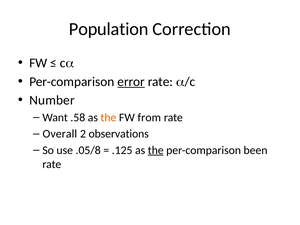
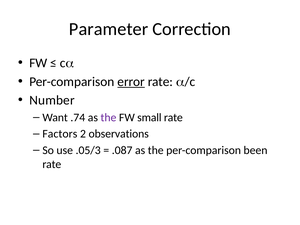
Population: Population -> Parameter (109, 29)
.58: .58 -> .74 (78, 118)
the colour: orange -> purple (108, 118)
from: from -> small (149, 118)
Overall: Overall -> Factors (60, 134)
.05/8: .05/8 -> .05/3 (88, 150)
.125: .125 -> .087 (122, 150)
the underline: present -> none (156, 150)
